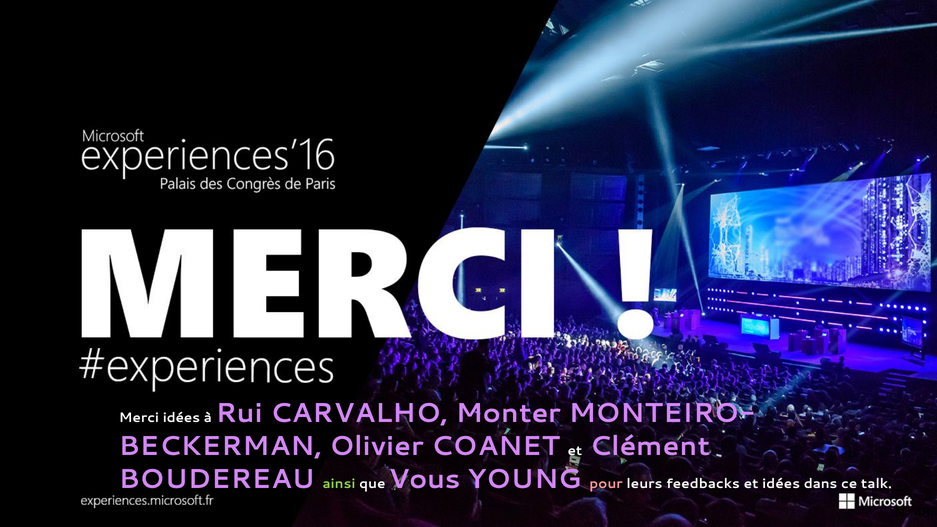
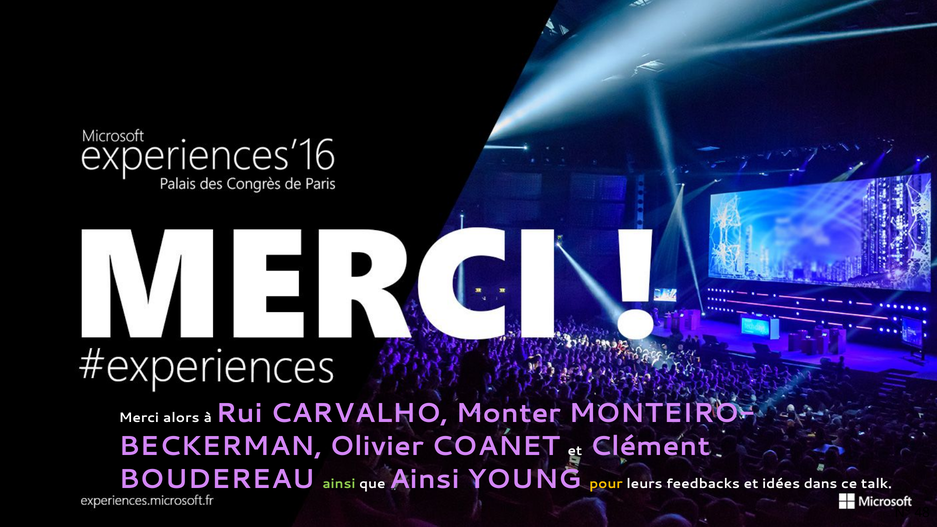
Merci idées: idées -> alors (181, 418)
que Vous: Vous -> Ainsi (425, 479)
pour colour: pink -> yellow (606, 484)
